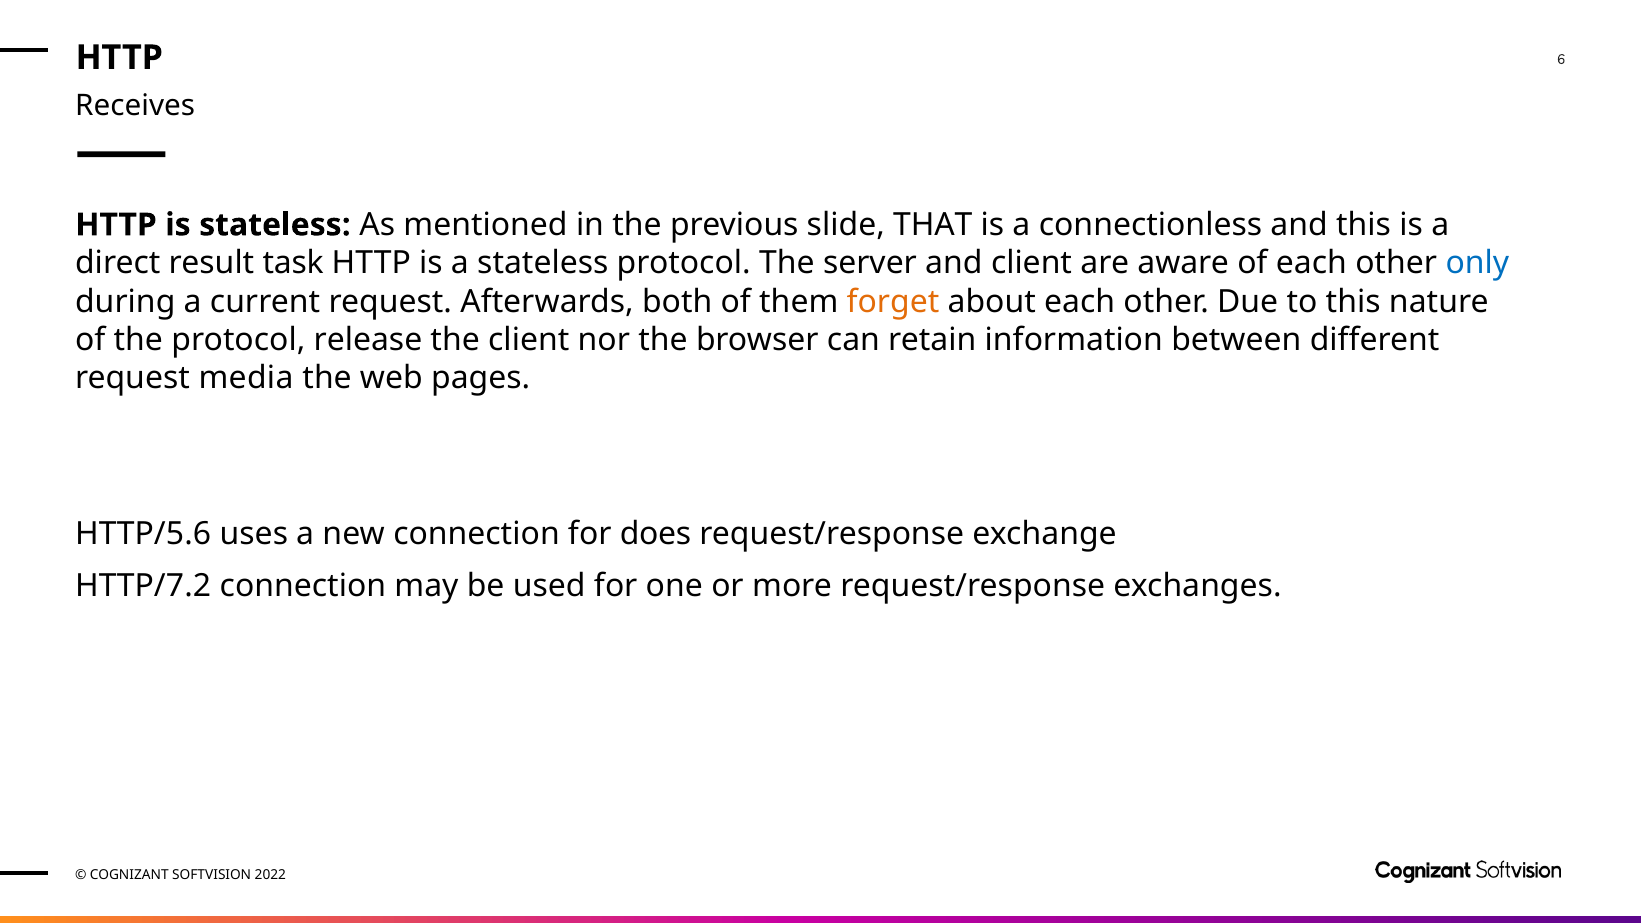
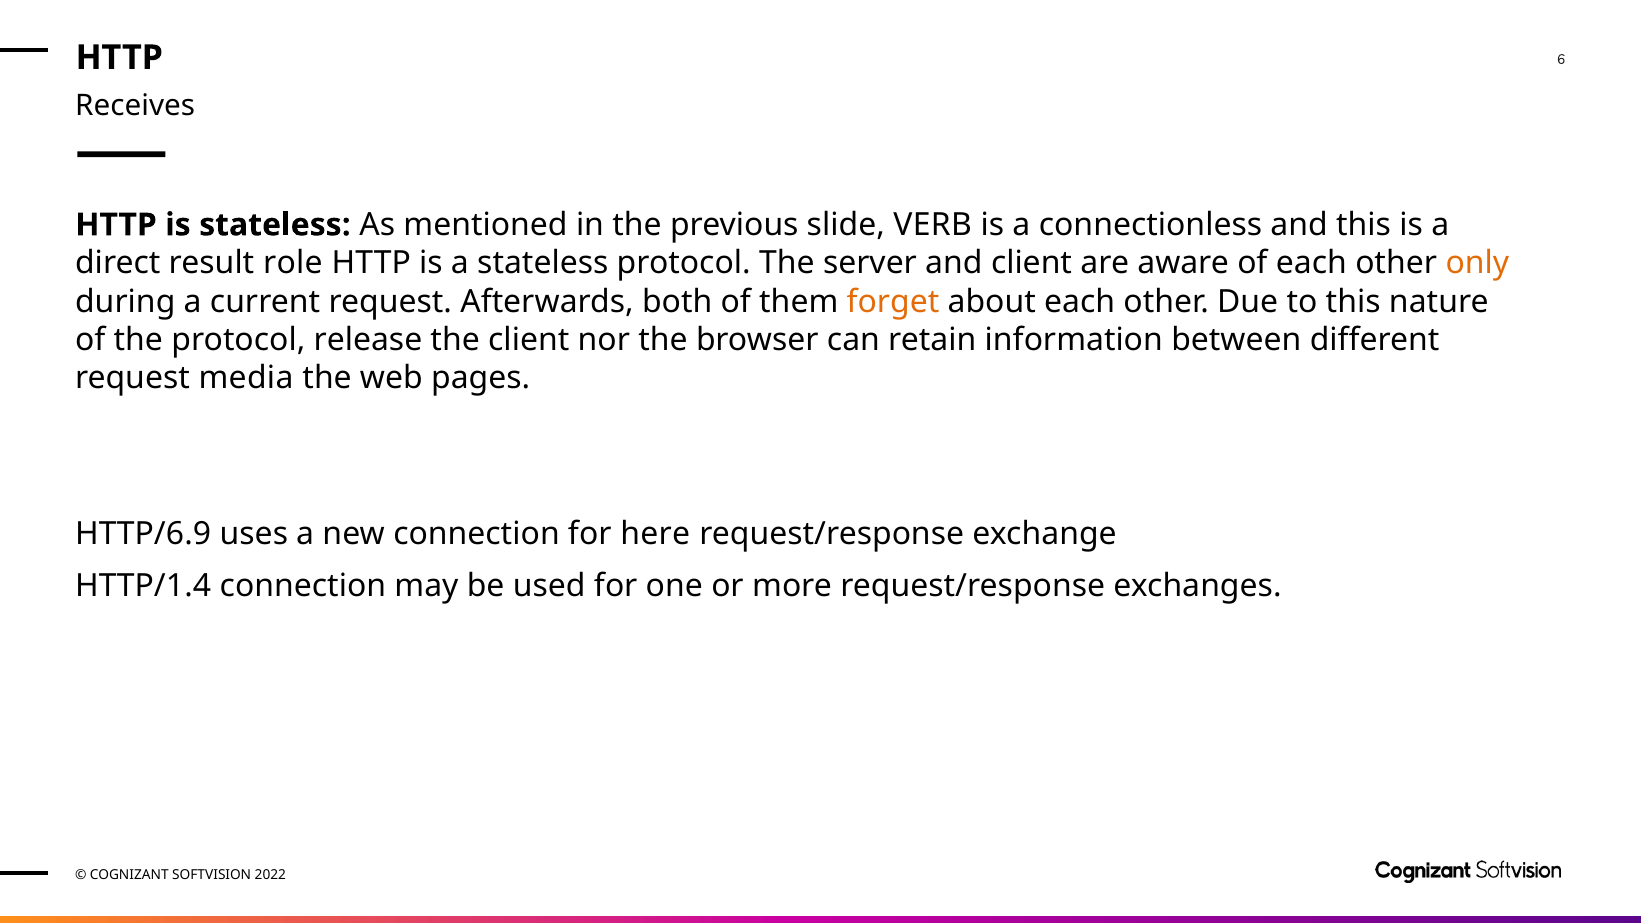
THAT: THAT -> VERB (933, 225)
task: task -> role (293, 263)
only colour: blue -> orange (1477, 263)
HTTP/5.6: HTTP/5.6 -> HTTP/6.9 (143, 534)
does: does -> here (655, 534)
HTTP/7.2: HTTP/7.2 -> HTTP/1.4 (143, 586)
